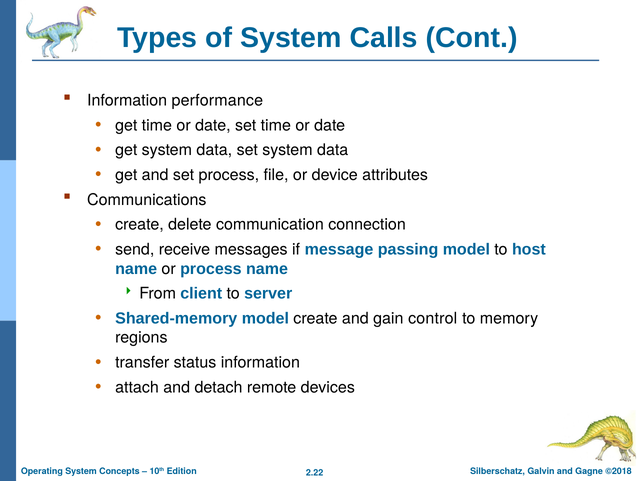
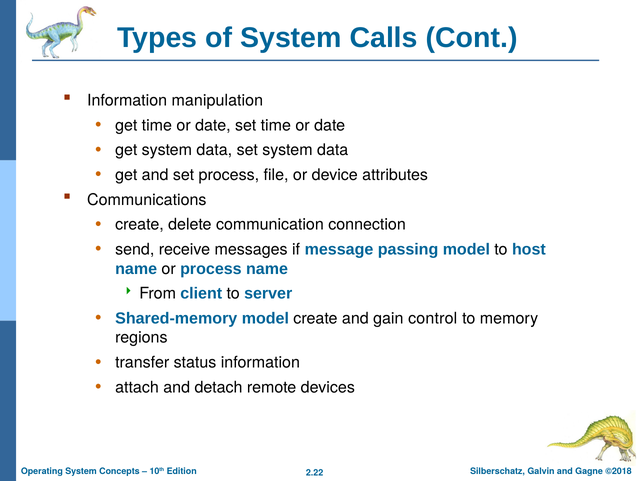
performance: performance -> manipulation (217, 101)
